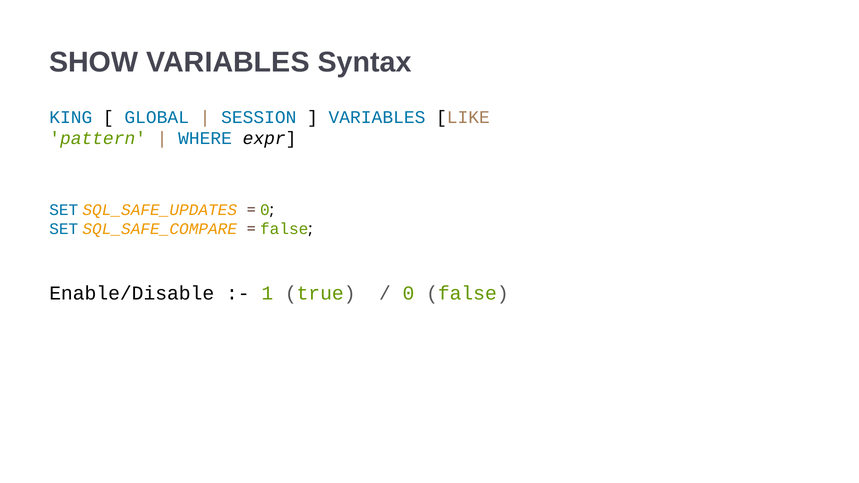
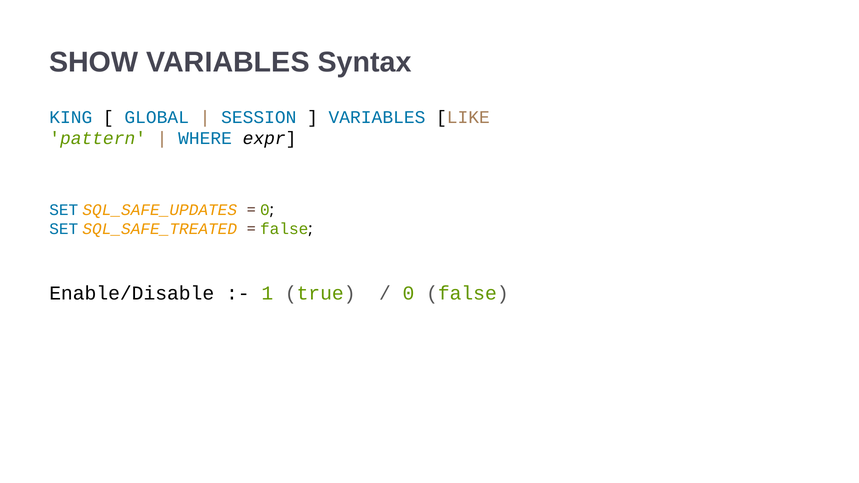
SQL_SAFE_COMPARE: SQL_SAFE_COMPARE -> SQL_SAFE_TREATED (160, 229)
